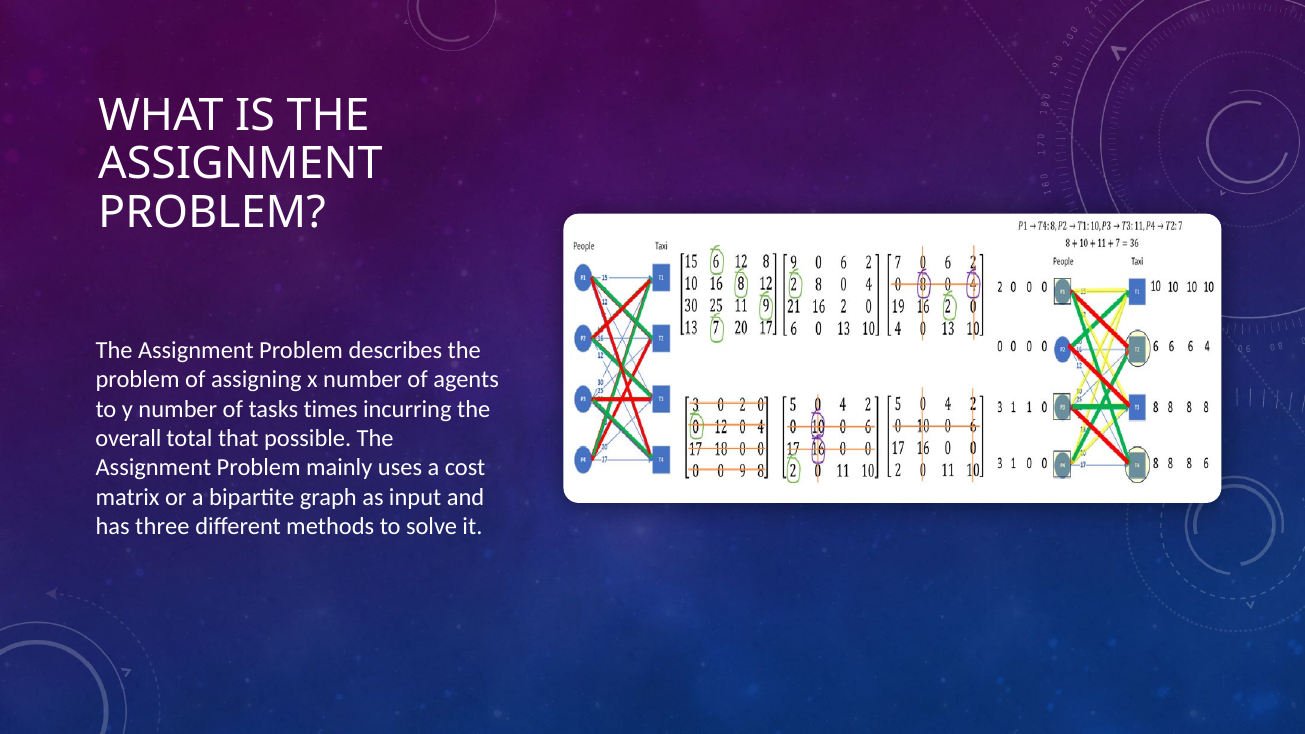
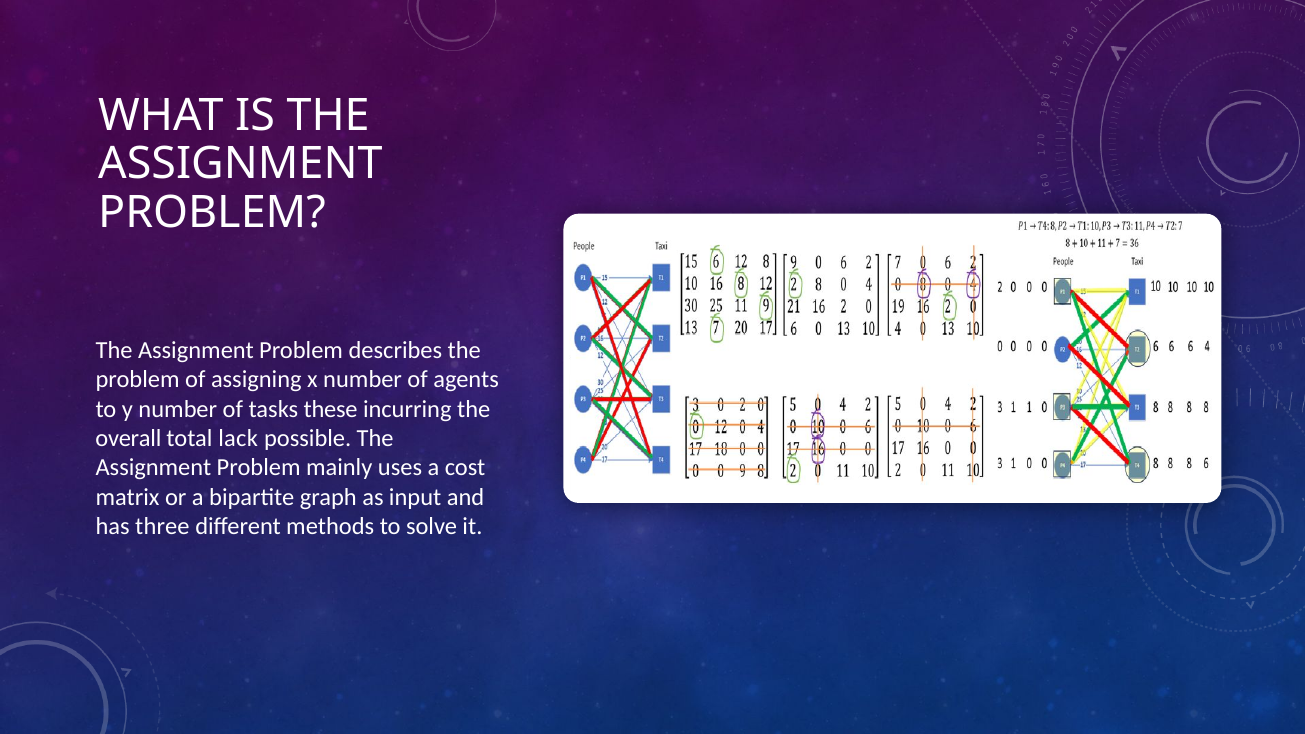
times: times -> these (331, 409)
that: that -> lack (238, 438)
